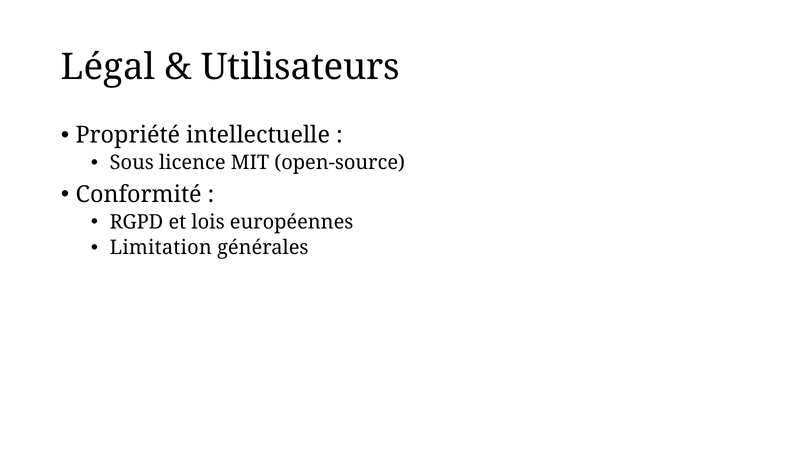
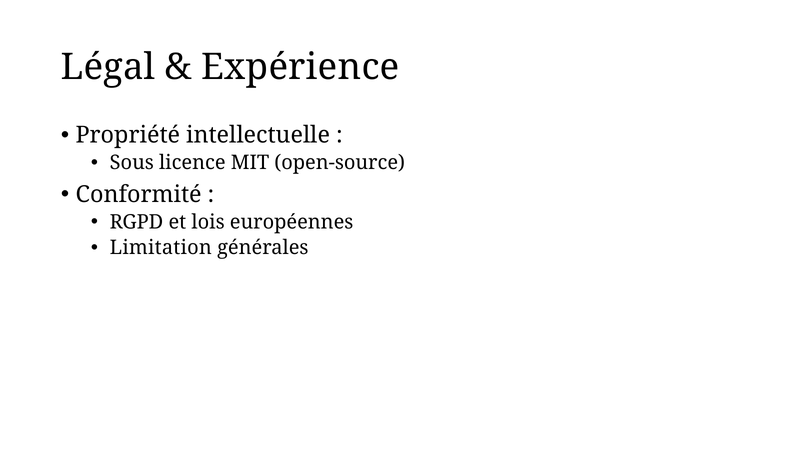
Utilisateurs: Utilisateurs -> Expérience (300, 67)
